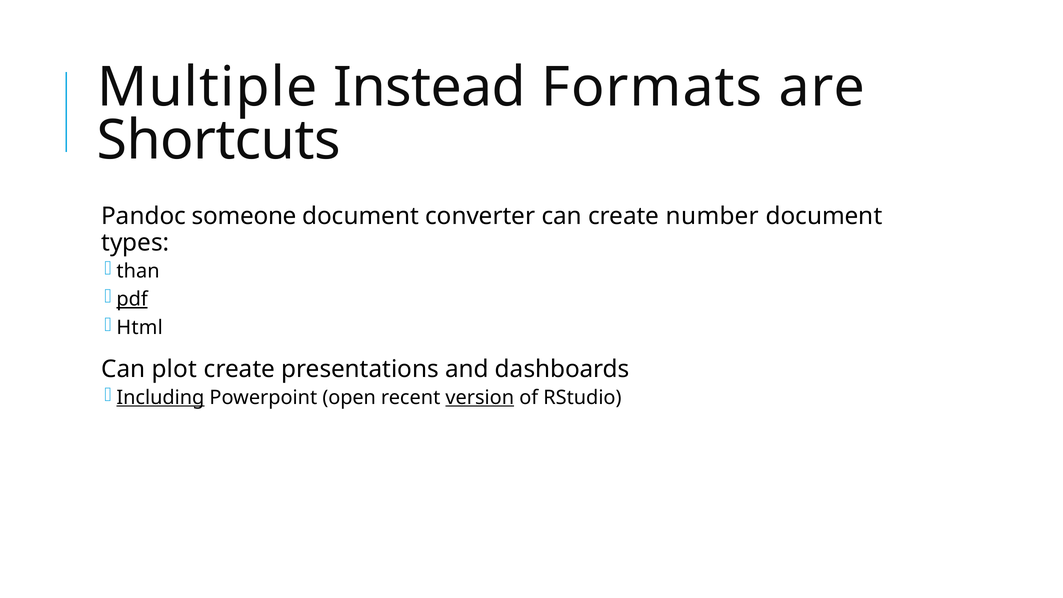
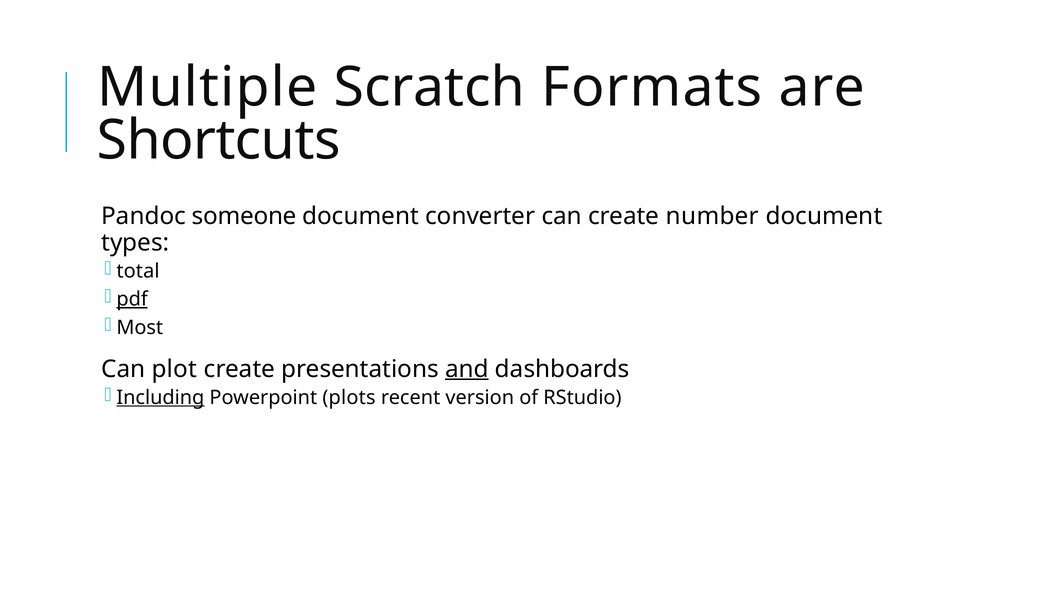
Instead: Instead -> Scratch (429, 87)
than: than -> total (138, 271)
Html: Html -> Most (140, 327)
and underline: none -> present (467, 369)
open: open -> plots (349, 397)
version underline: present -> none (480, 397)
